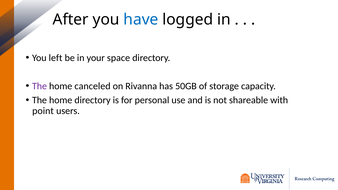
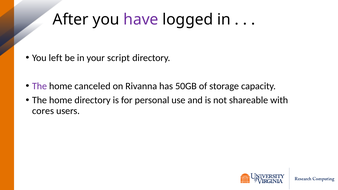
have colour: blue -> purple (141, 20)
space: space -> script (118, 58)
point: point -> cores (43, 111)
